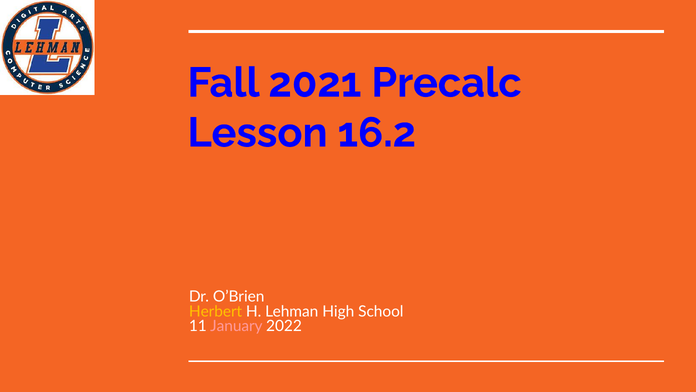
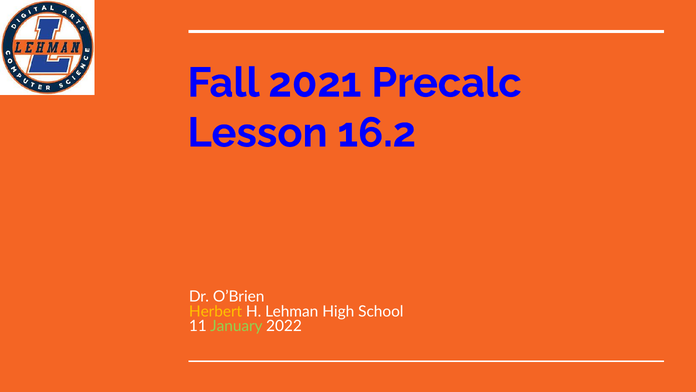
January colour: pink -> light green (236, 326)
